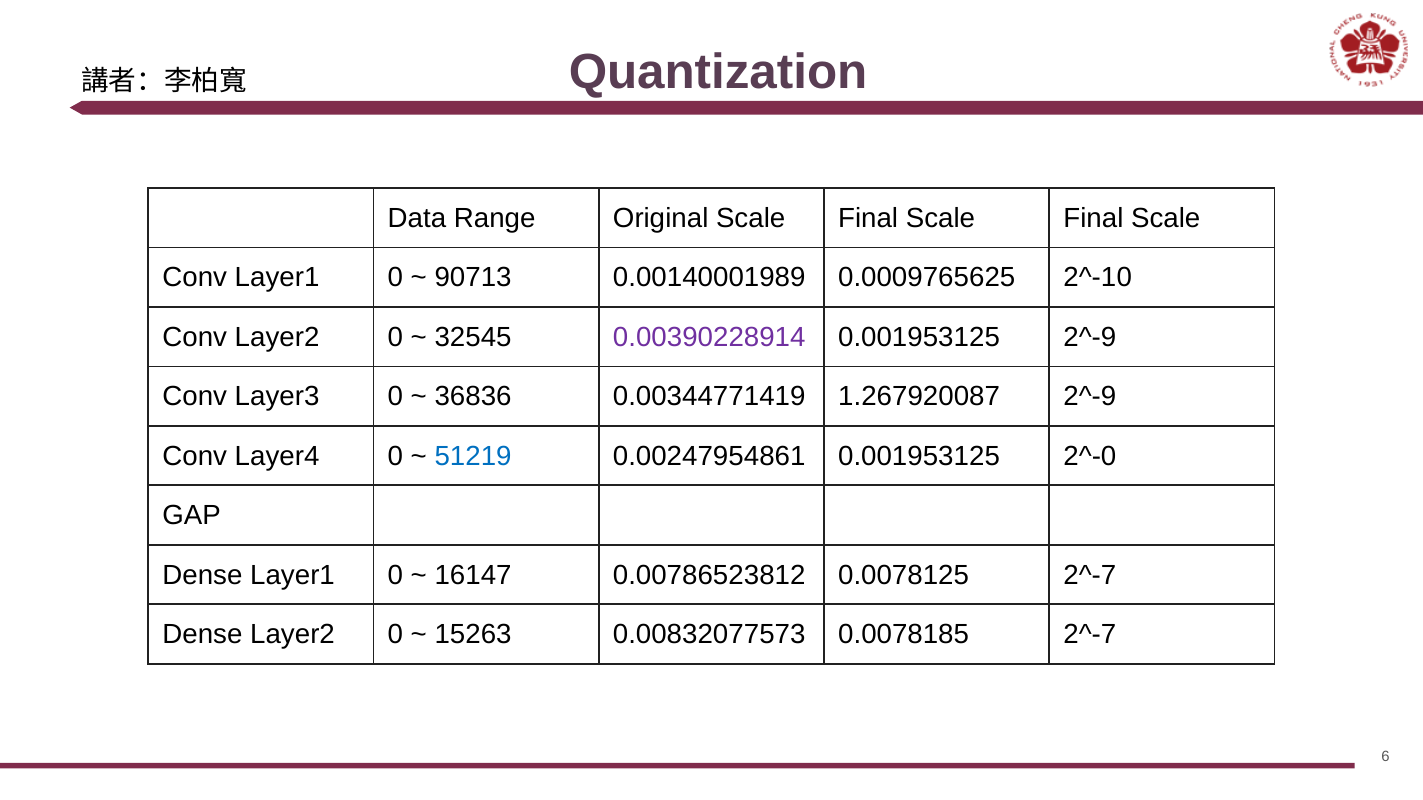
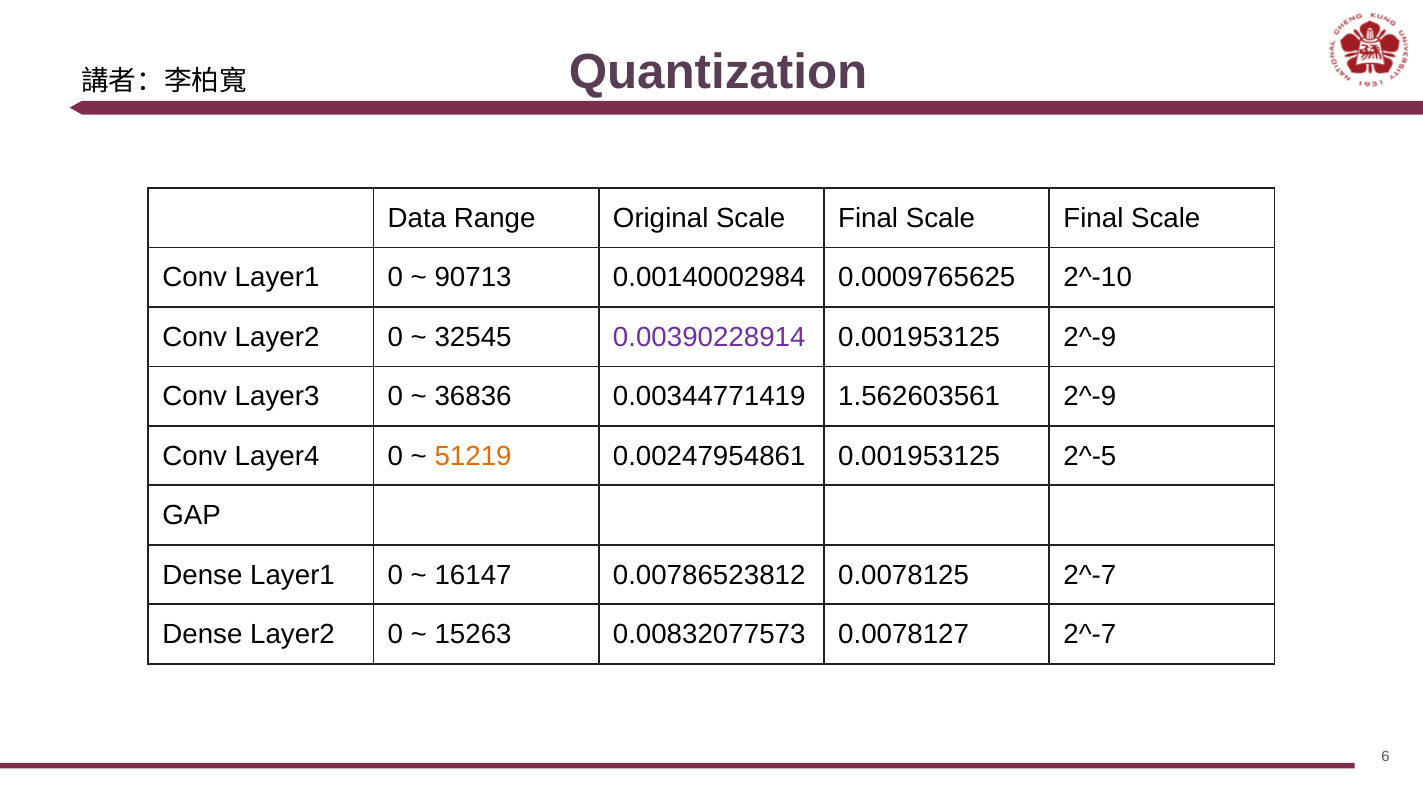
0.00140001989: 0.00140001989 -> 0.00140002984 (709, 278)
1.267920087: 1.267920087 -> 1.562603561 (919, 397)
51219 colour: blue -> orange (473, 456)
2^-0: 2^-0 -> 2^-5 (1090, 456)
0.0078185: 0.0078185 -> 0.0078127 (904, 635)
